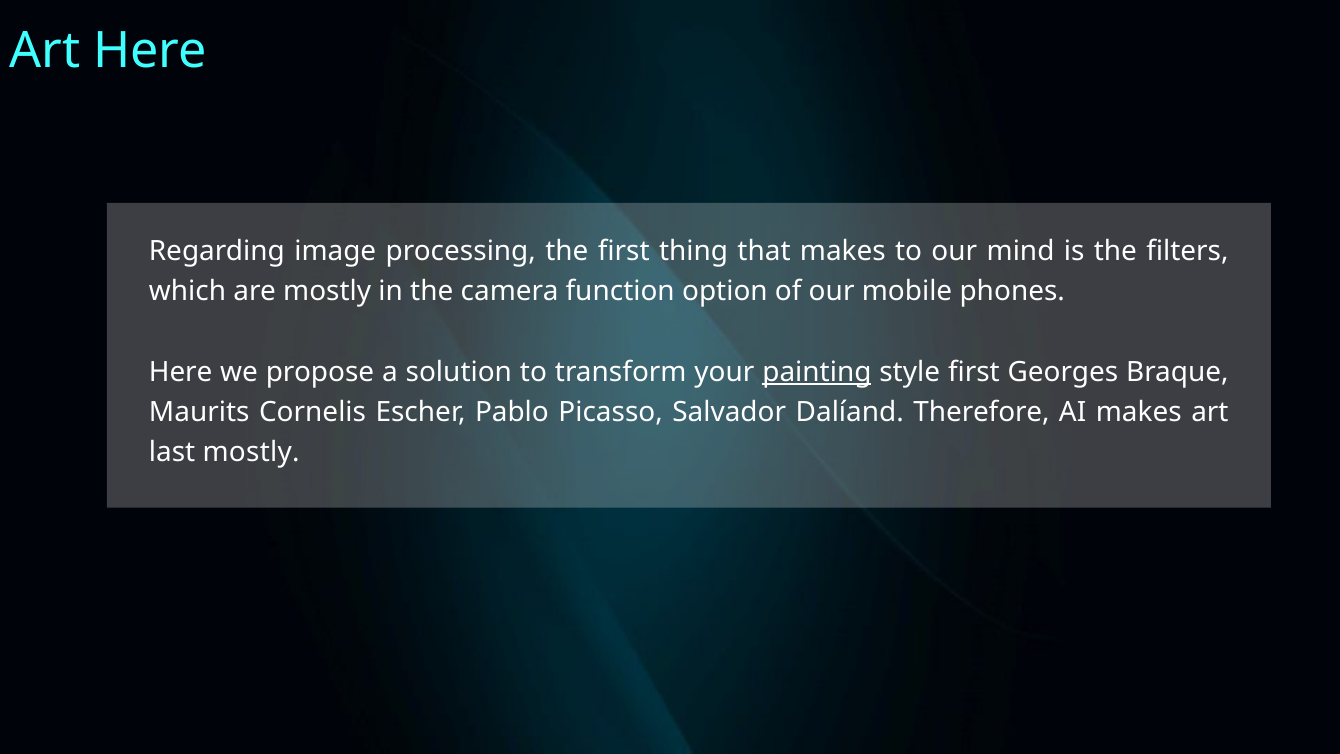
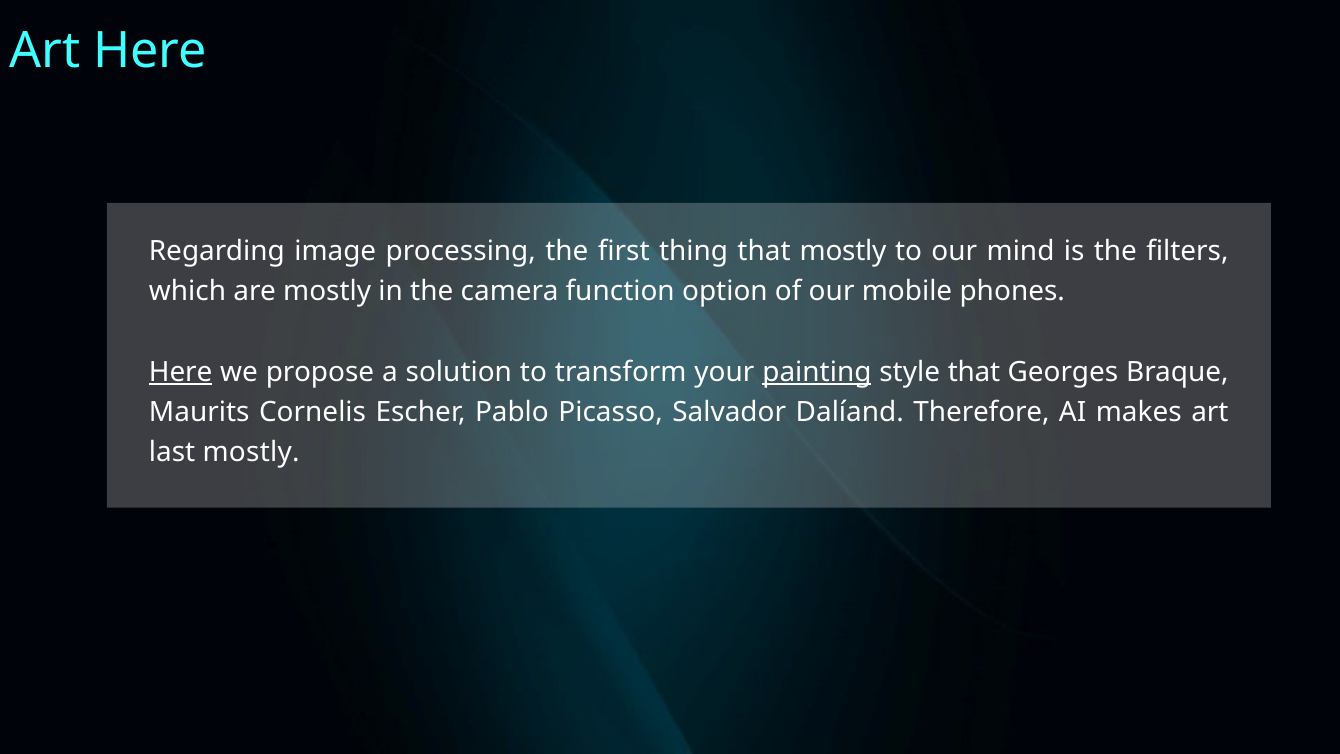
that makes: makes -> mostly (843, 251)
Here underline: none -> present (181, 372)
style first: first -> that (974, 372)
